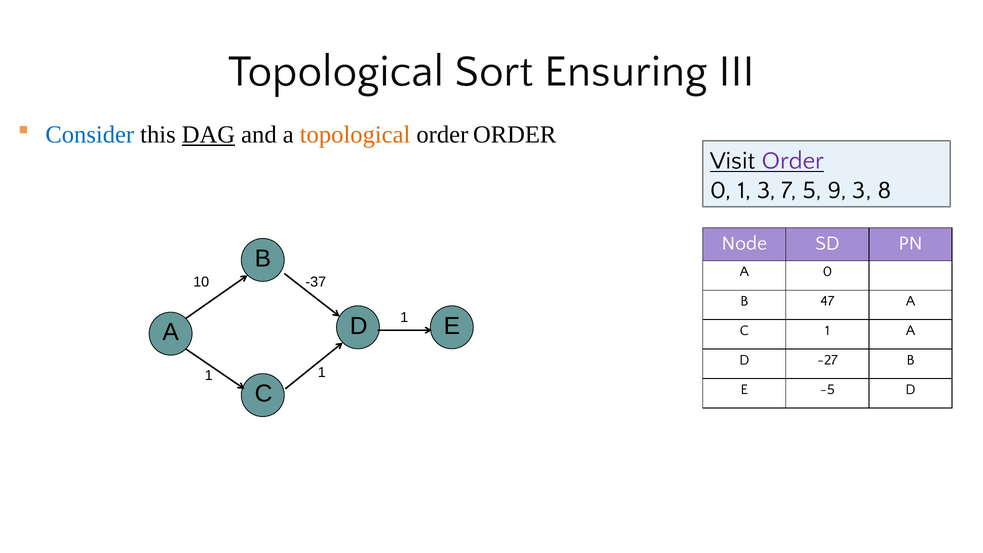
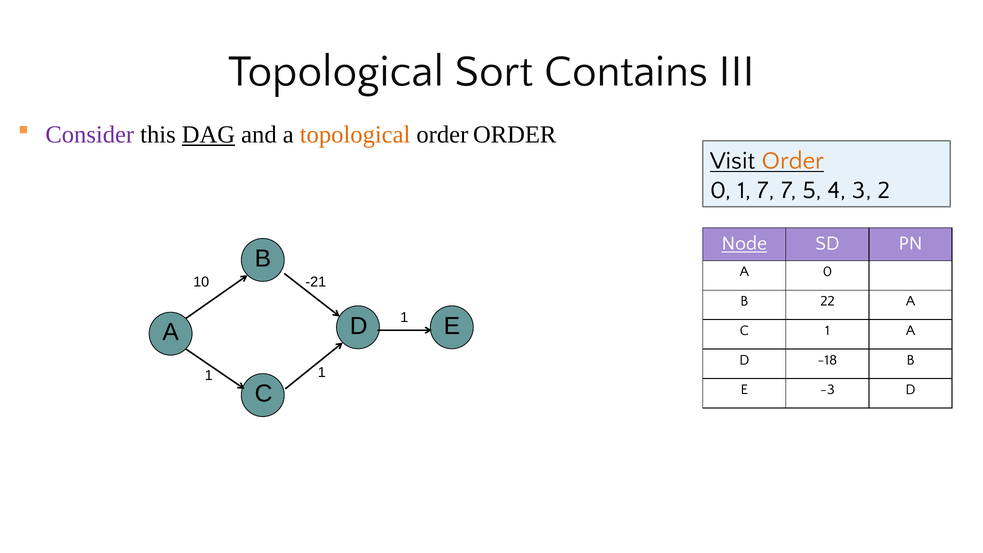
Ensuring: Ensuring -> Contains (626, 71)
Consider colour: blue -> purple (90, 134)
Order colour: purple -> orange (793, 161)
1 3: 3 -> 7 (766, 190)
9: 9 -> 4 (837, 190)
8: 8 -> 2 (884, 190)
Node underline: none -> present (744, 243)
-37: -37 -> -21 (316, 282)
47: 47 -> 22 (827, 301)
-27: -27 -> -18 (827, 360)
-5: -5 -> -3 (827, 390)
